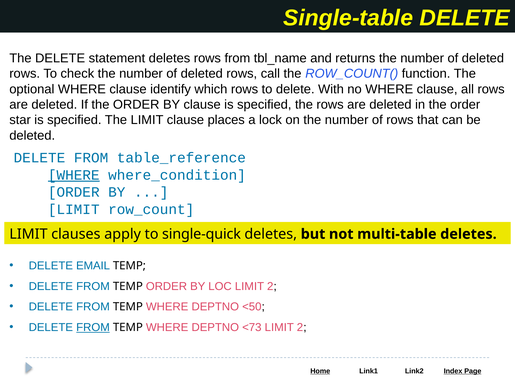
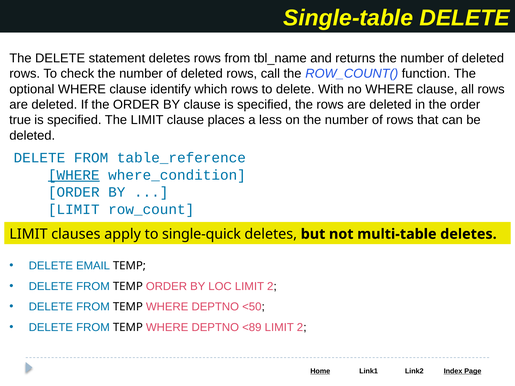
star: star -> true (20, 120)
lock: lock -> less (270, 120)
FROM underline: present -> none (93, 328)
<73: <73 -> <89 (252, 328)
